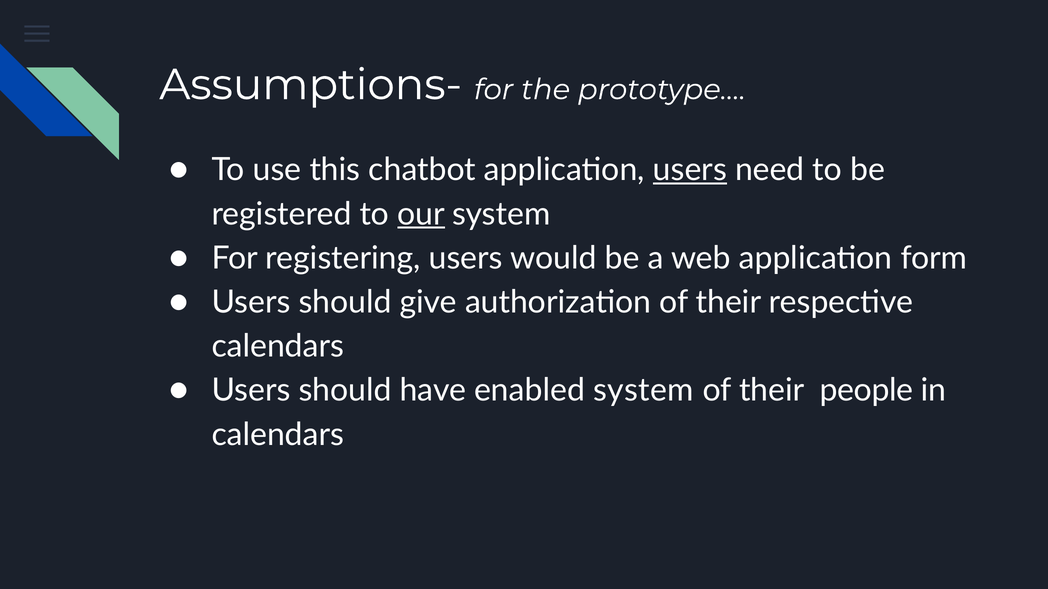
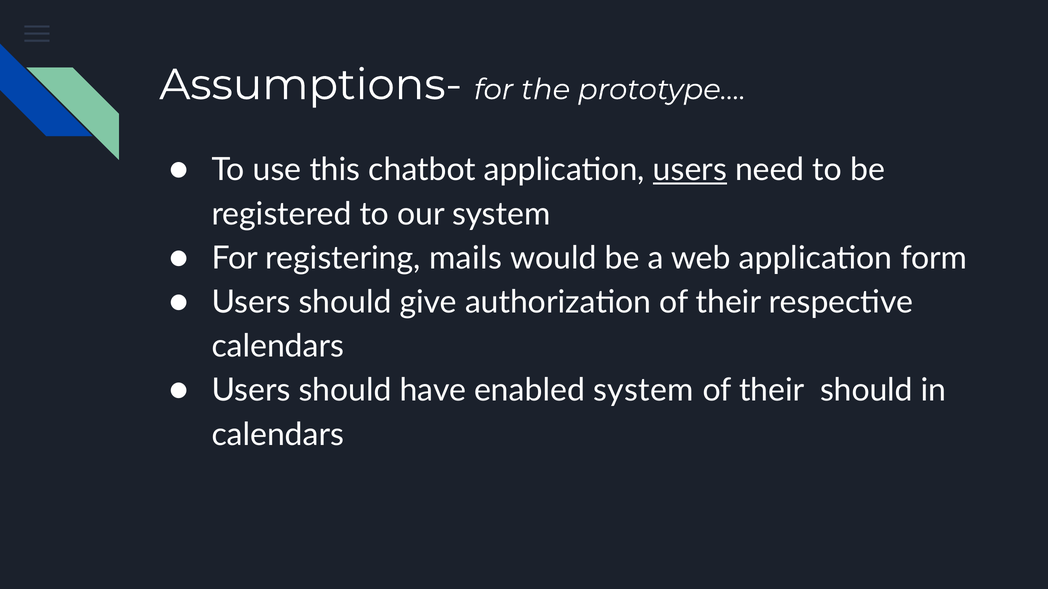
our underline: present -> none (421, 214)
registering users: users -> mails (466, 258)
their people: people -> should (866, 391)
